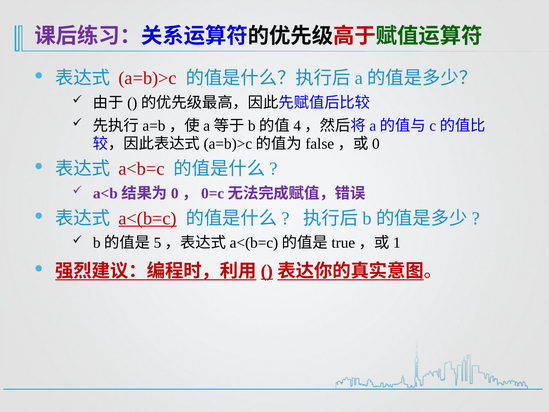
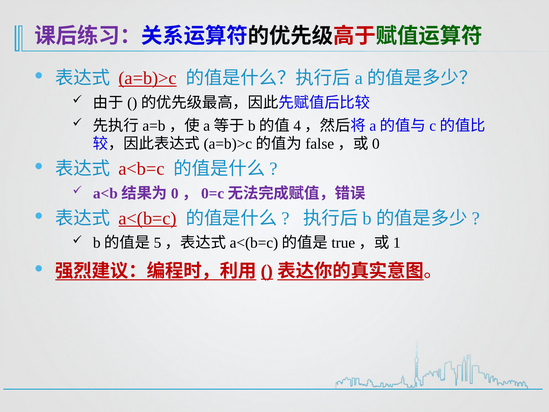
a=b)>c underline: none -> present (148, 78)
